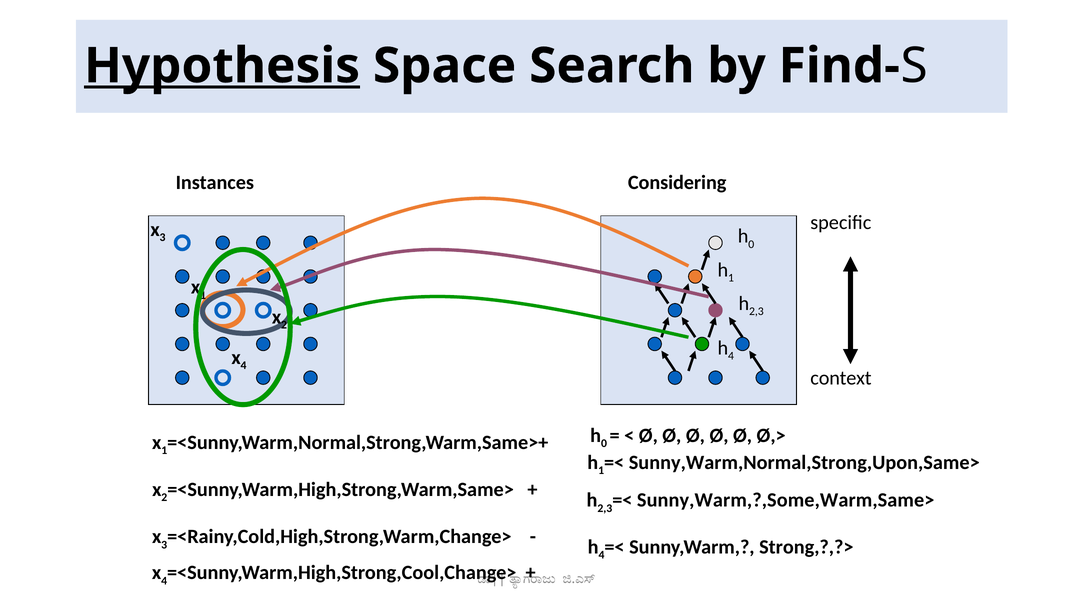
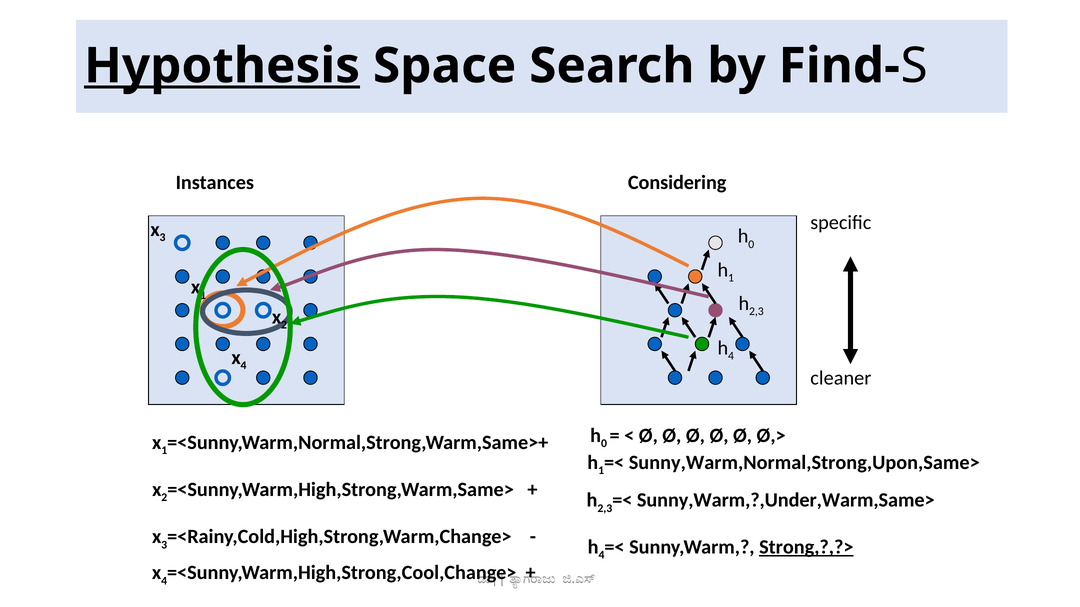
context: context -> cleaner (841, 378)
Sunny,Warm,?,Some,Warm,Same>: Sunny,Warm,?,Some,Warm,Same> -> Sunny,Warm,?,Under,Warm,Same> (786, 501)
Strong,?,?> underline: none -> present (806, 548)
